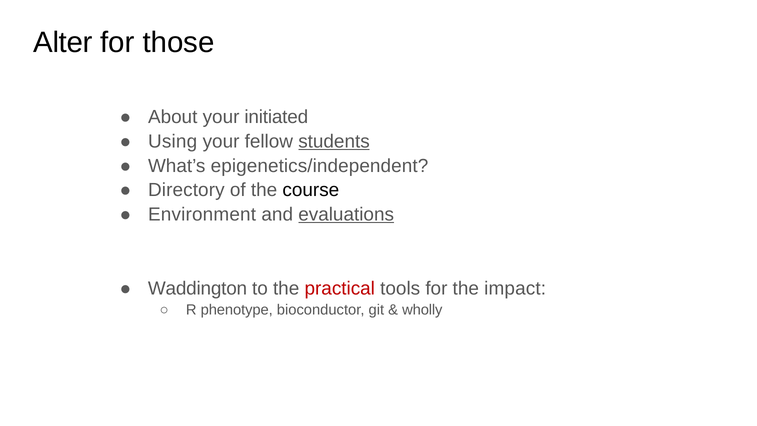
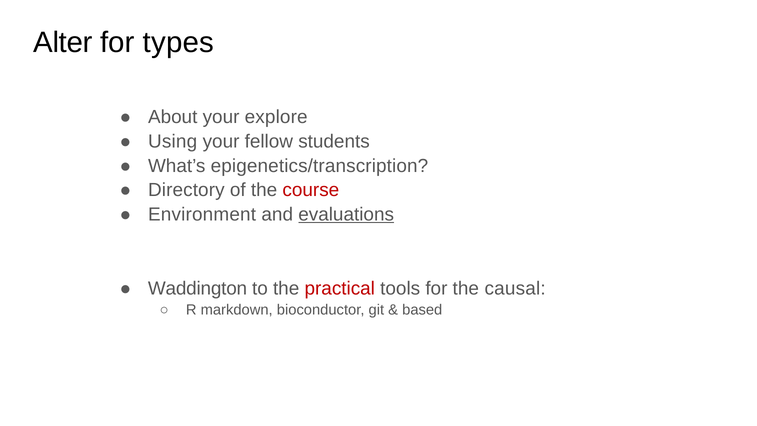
those: those -> types (178, 42)
initiated: initiated -> explore (276, 117)
students underline: present -> none (334, 141)
epigenetics/independent: epigenetics/independent -> epigenetics/transcription (319, 166)
course colour: black -> red (311, 190)
impact: impact -> causal (515, 288)
phenotype: phenotype -> markdown (237, 310)
wholly: wholly -> based (422, 310)
